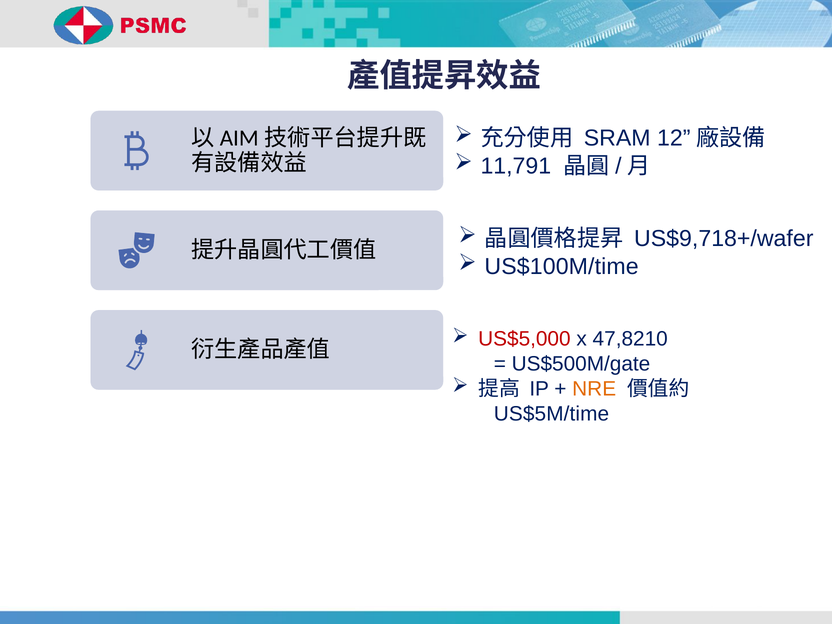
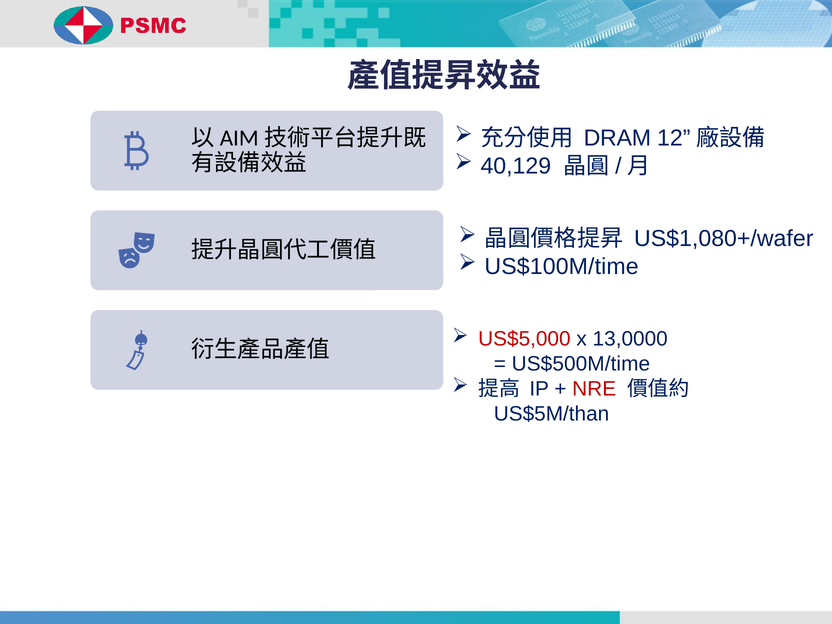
SRAM: SRAM -> DRAM (617, 138)
11,791: 11,791 -> 40,129 (516, 166)
US$9,718+/wafer: US$9,718+/wafer -> US$1,080+/wafer (724, 239)
47,8210: 47,8210 -> 13,0000 (630, 339)
US$500M/gate: US$500M/gate -> US$500M/time (581, 364)
NRE colour: orange -> red (594, 389)
US$5M/time: US$5M/time -> US$5M/than (552, 414)
